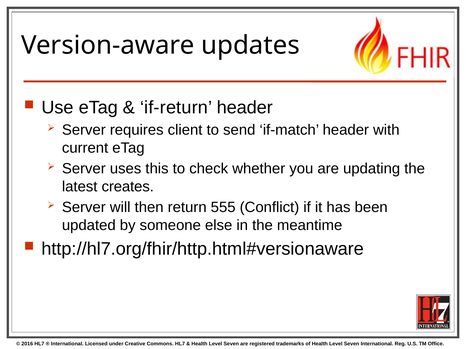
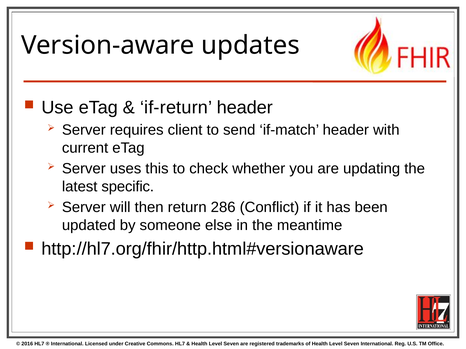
creates: creates -> specific (128, 187)
555: 555 -> 286 (223, 208)
